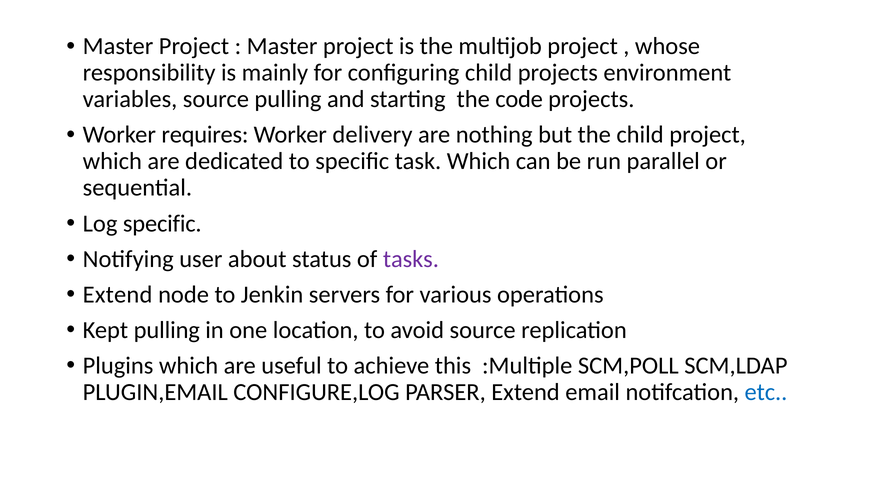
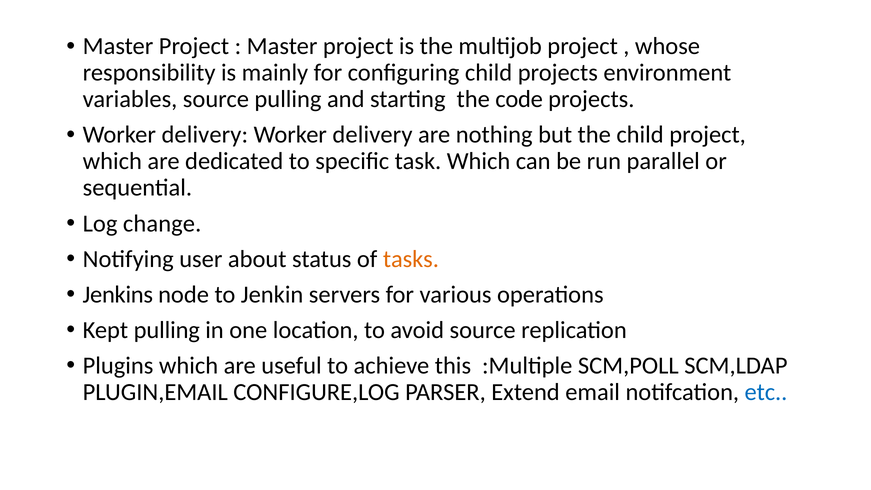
requires: requires -> delivery (205, 135)
Log specific: specific -> change (162, 223)
tasks colour: purple -> orange (411, 259)
Extend: Extend -> Jenkins (118, 295)
